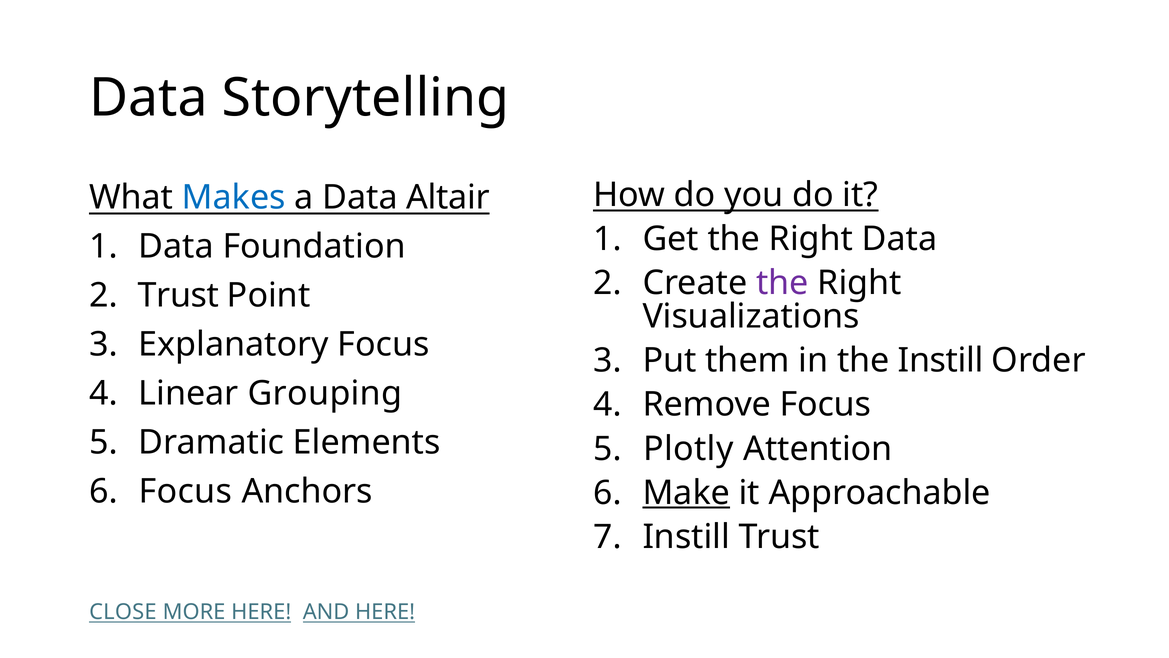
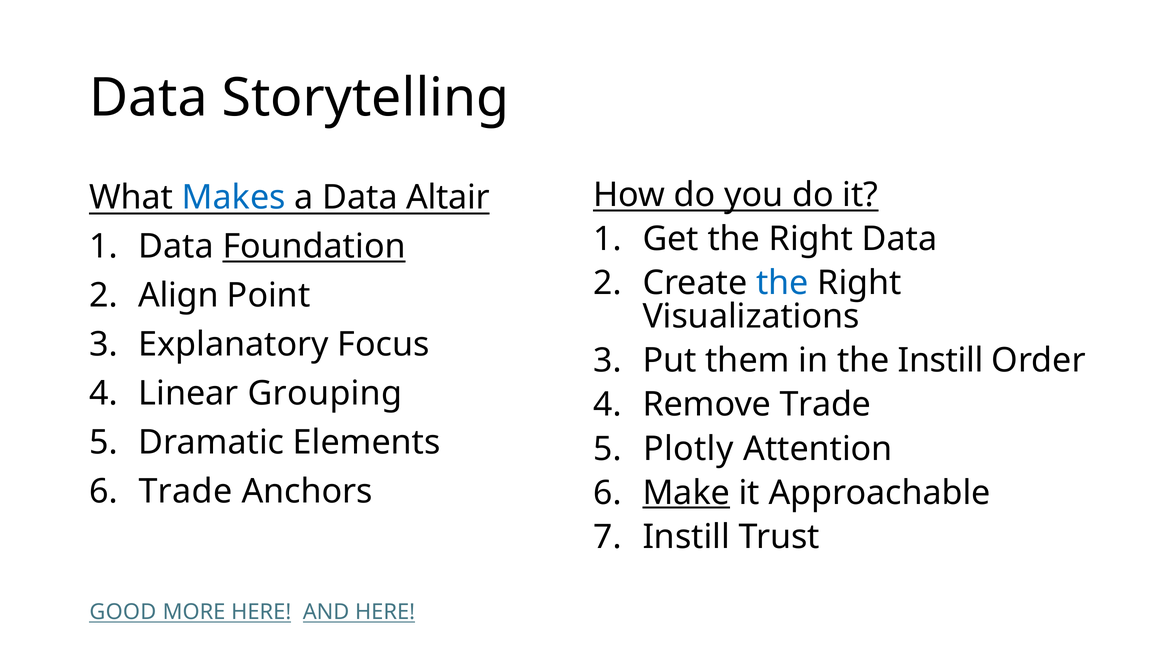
Foundation underline: none -> present (314, 247)
the colour: purple -> blue (782, 283)
Trust: Trust -> Align (179, 295)
Remove Focus: Focus -> Trade (825, 404)
Focus: Focus -> Trade (185, 491)
CLOSE: CLOSE -> GOOD (123, 612)
